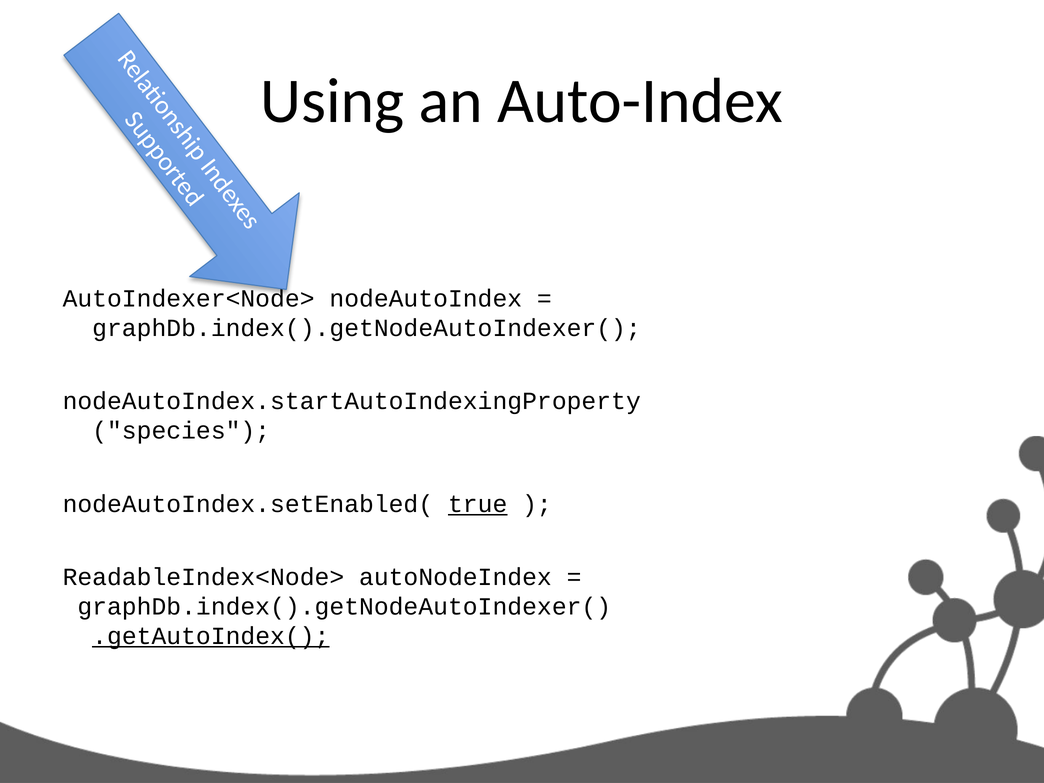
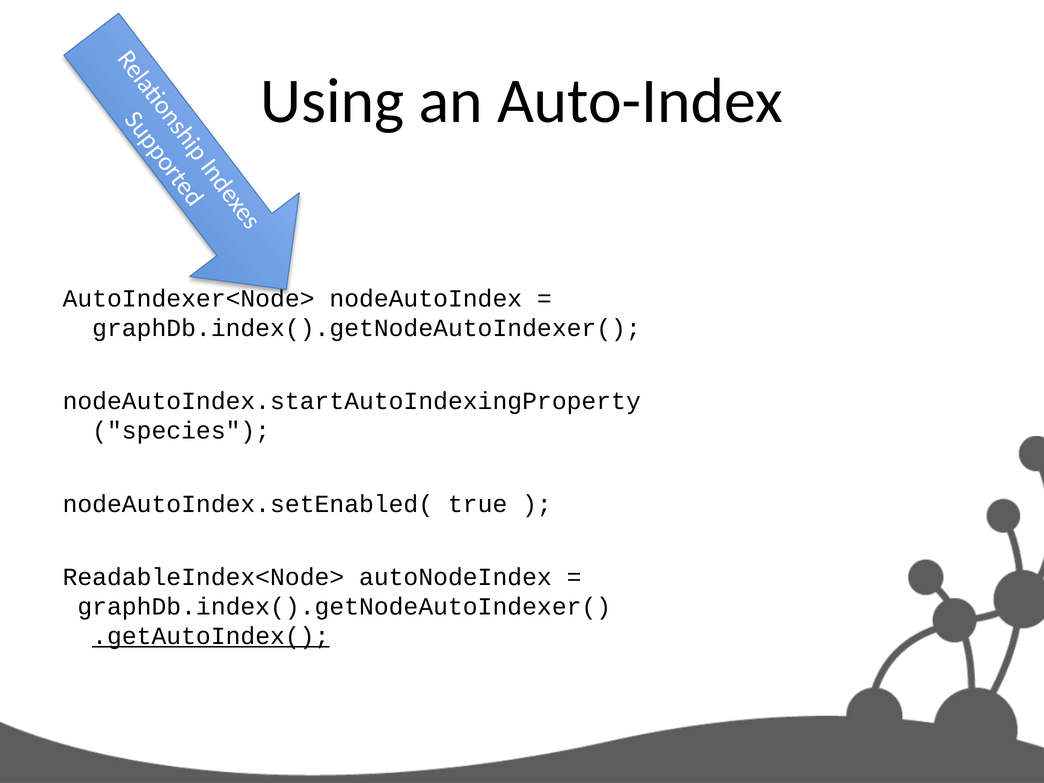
true underline: present -> none (478, 504)
